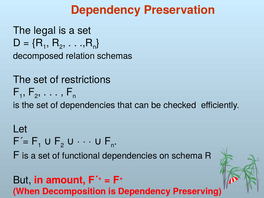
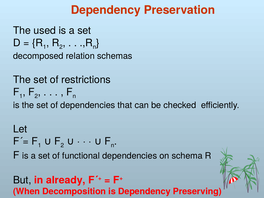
legal: legal -> used (45, 31)
amount: amount -> already (66, 180)
